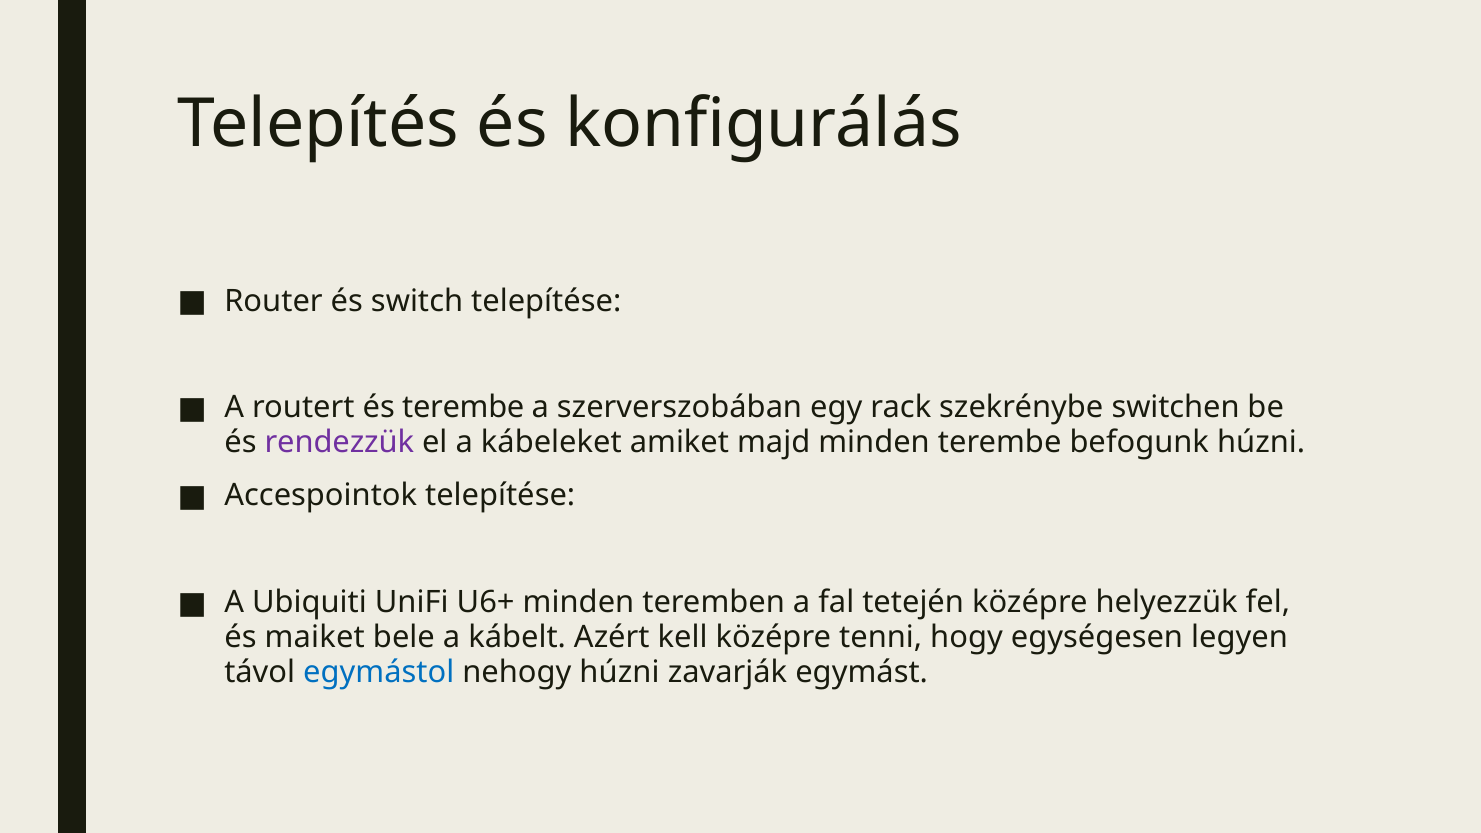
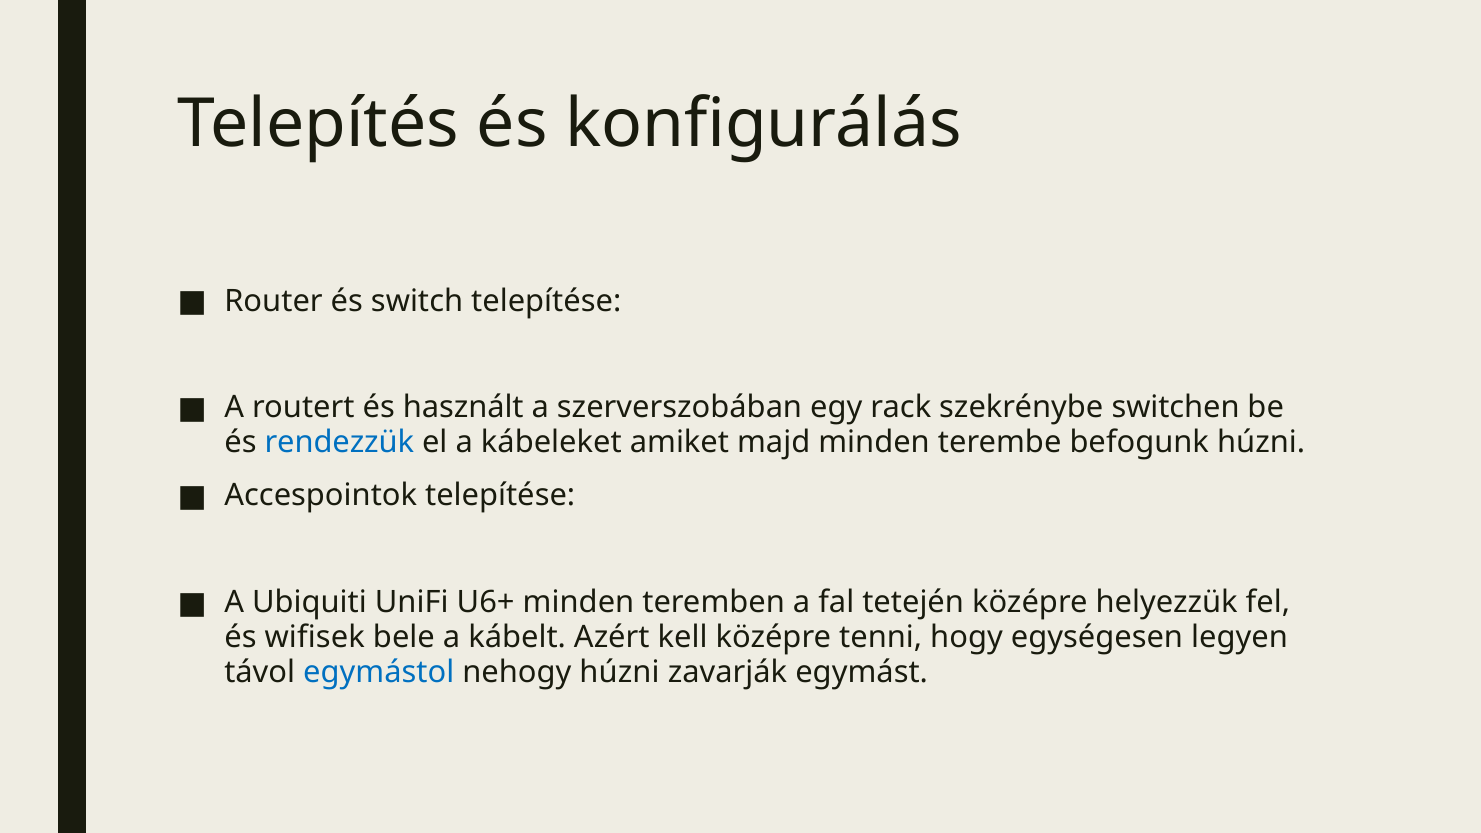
és terembe: terembe -> használt (463, 408)
rendezzük colour: purple -> blue (339, 442)
maiket: maiket -> wifisek (315, 637)
